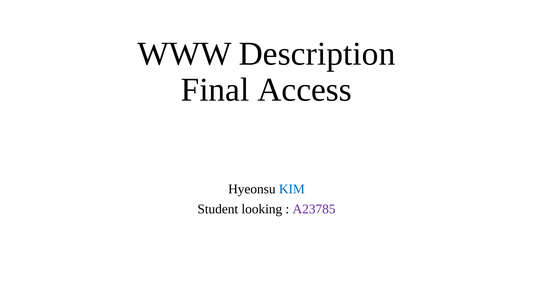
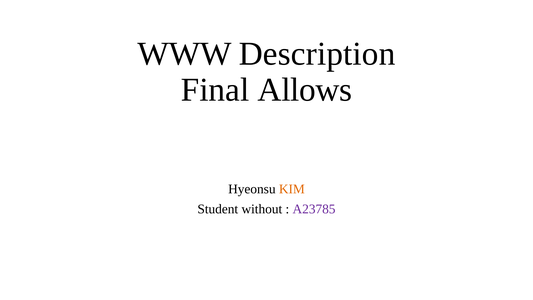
Access: Access -> Allows (305, 90)
KIM colour: blue -> orange (292, 189)
looking: looking -> without (262, 209)
